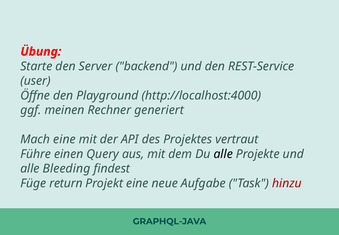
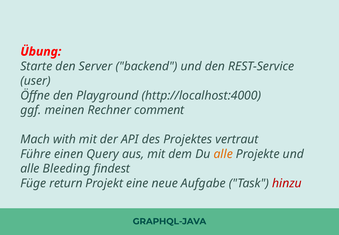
generiert: generiert -> comment (159, 110)
Mach eine: eine -> with (65, 139)
alle colour: black -> orange (223, 154)
